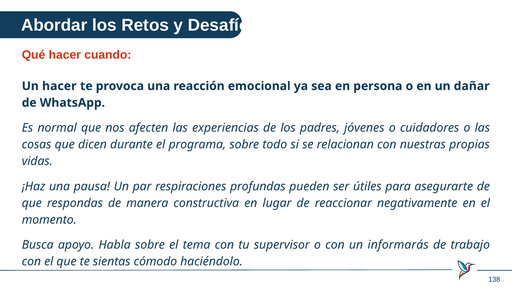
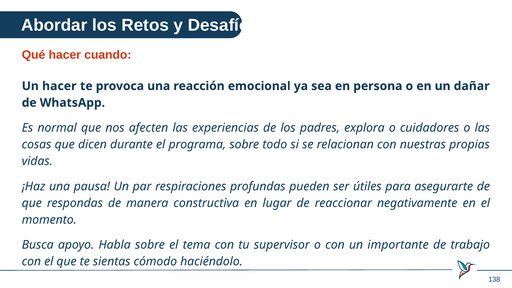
jóvenes: jóvenes -> explora (364, 128)
informarás: informarás -> importante (398, 245)
